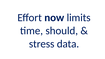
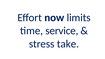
should: should -> service (62, 31)
data: data -> take (68, 44)
